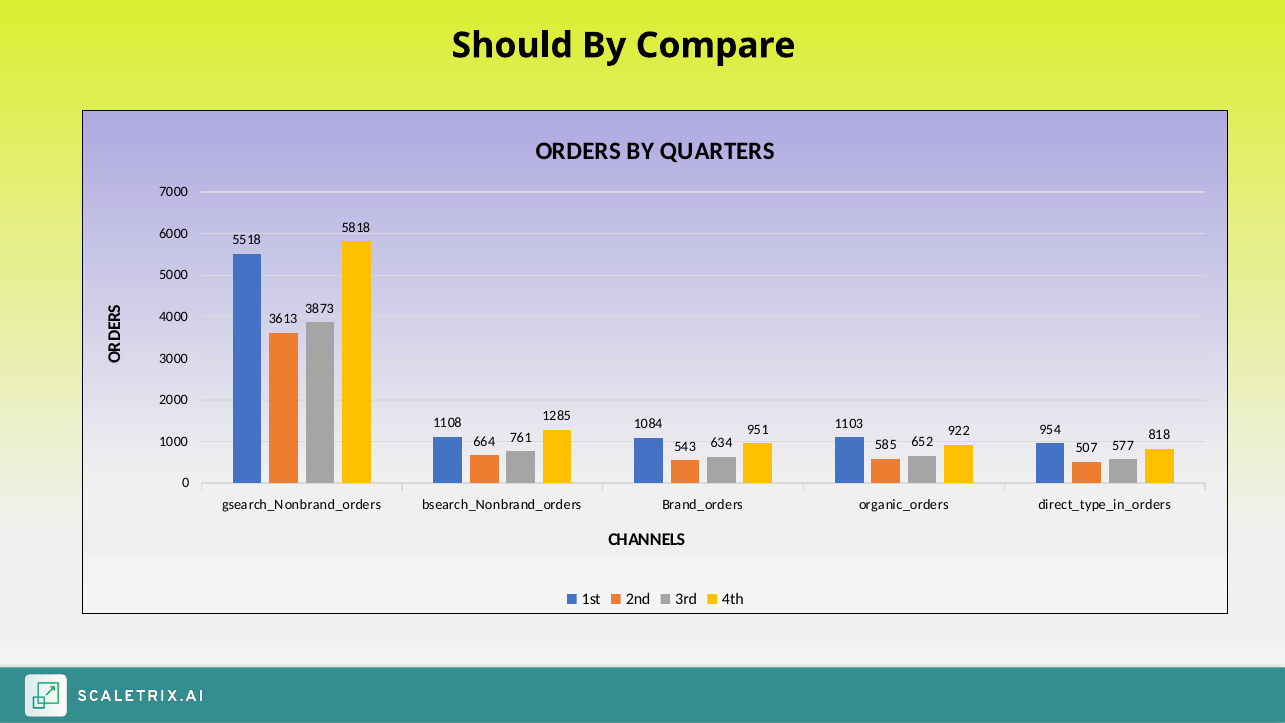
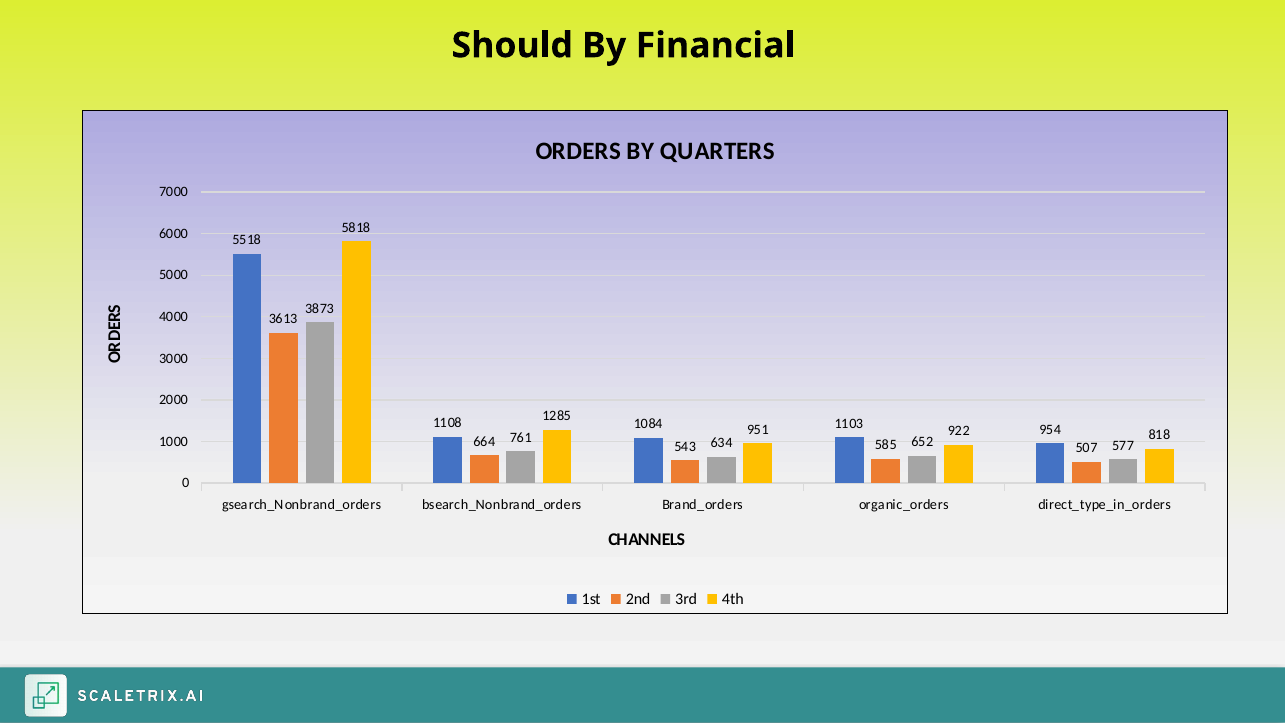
Compare: Compare -> Financial (715, 45)
